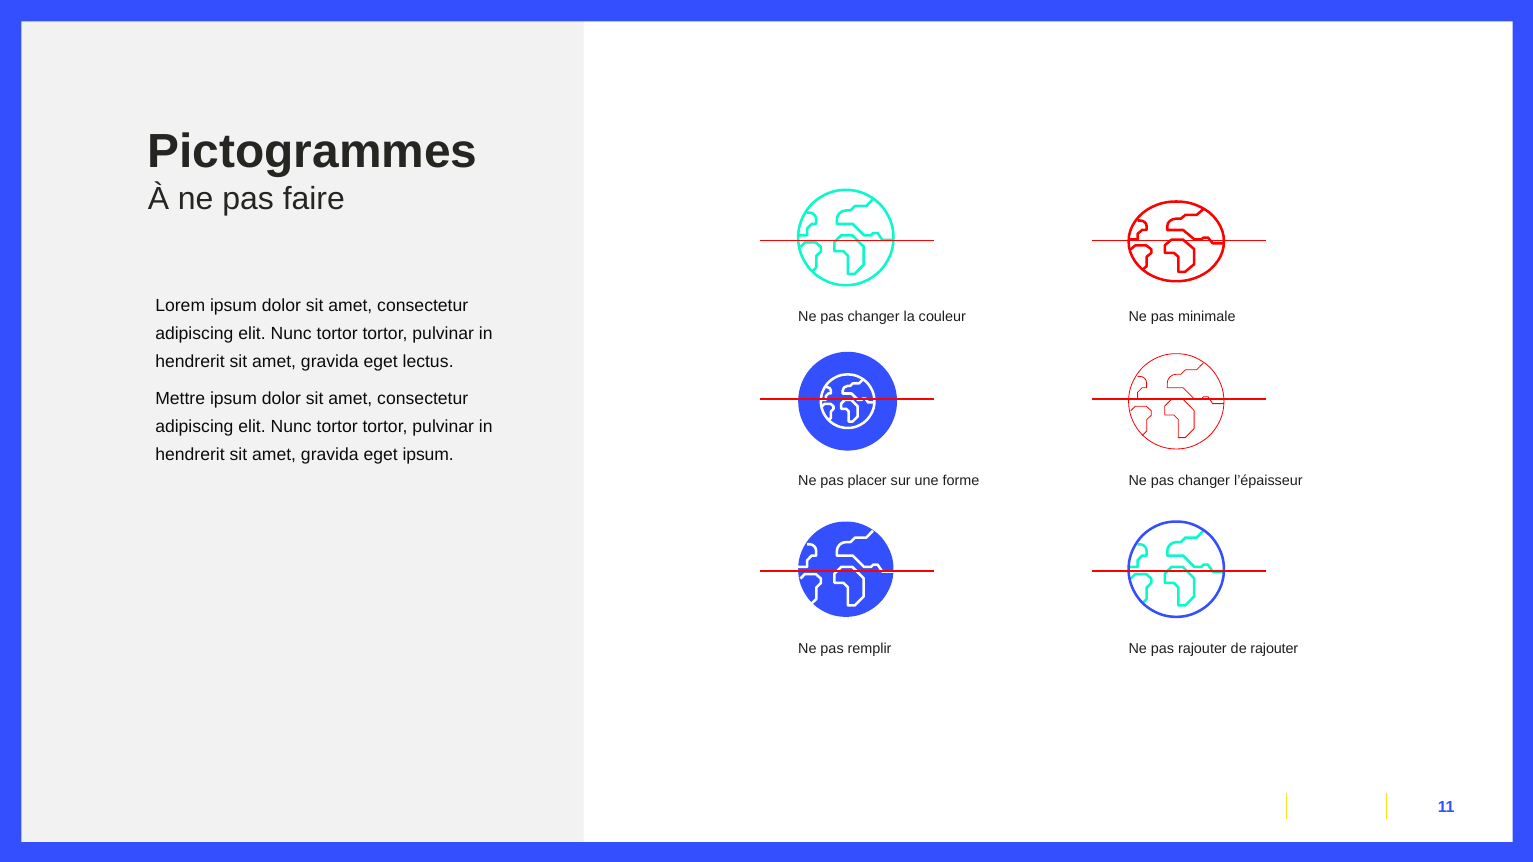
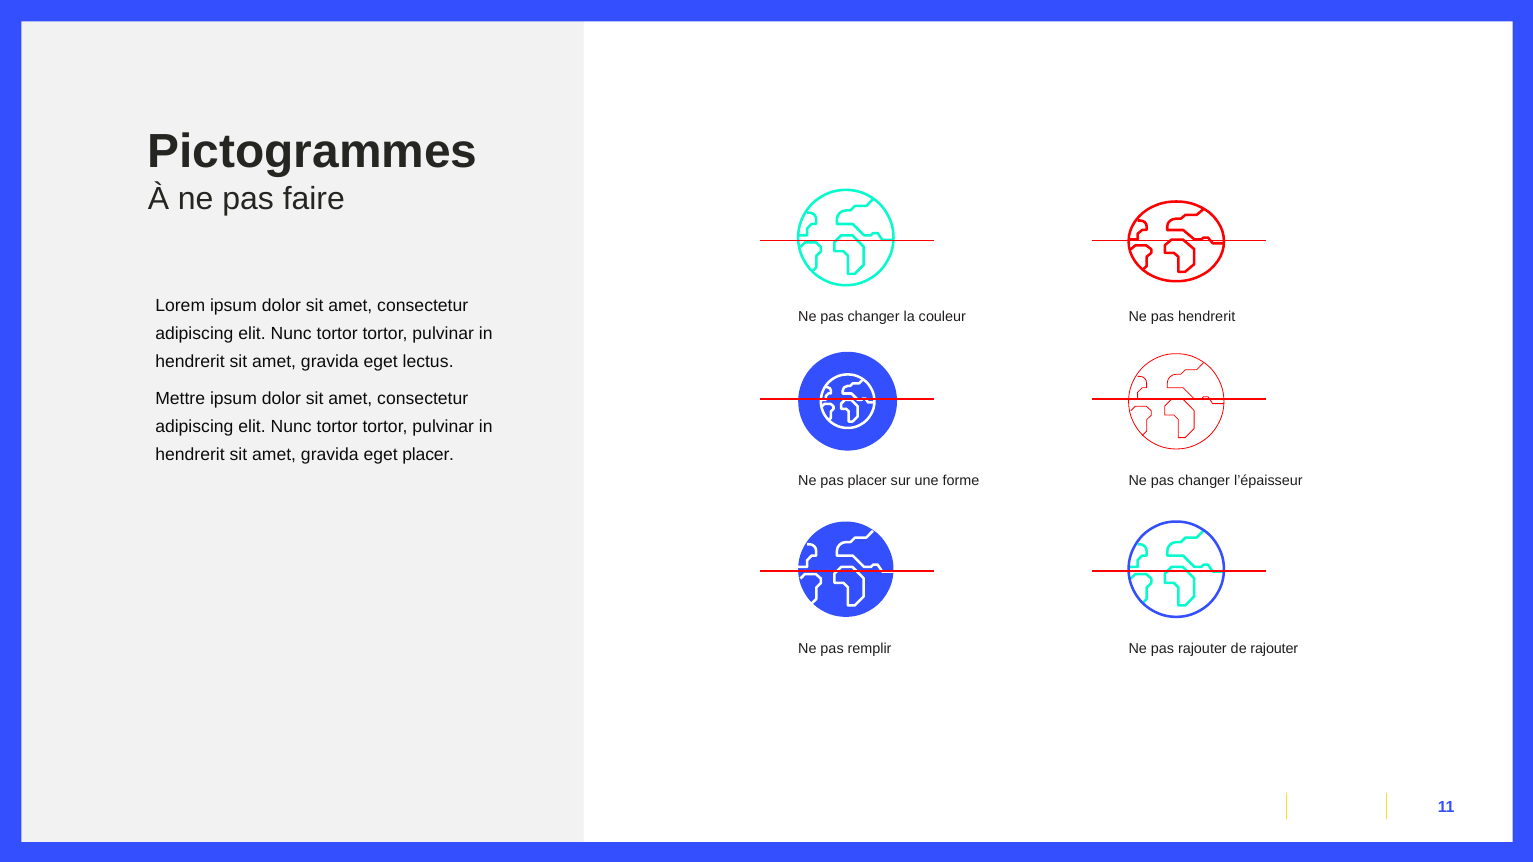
pas minimale: minimale -> hendrerit (1207, 317)
eget ipsum: ipsum -> placer (428, 454)
